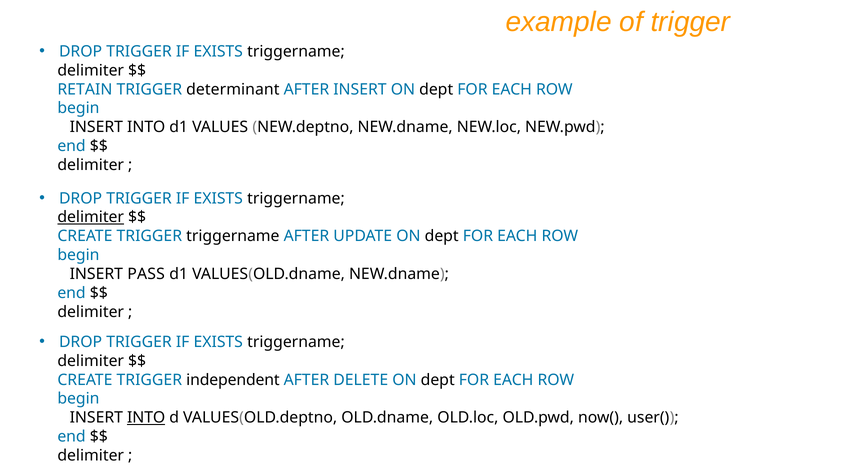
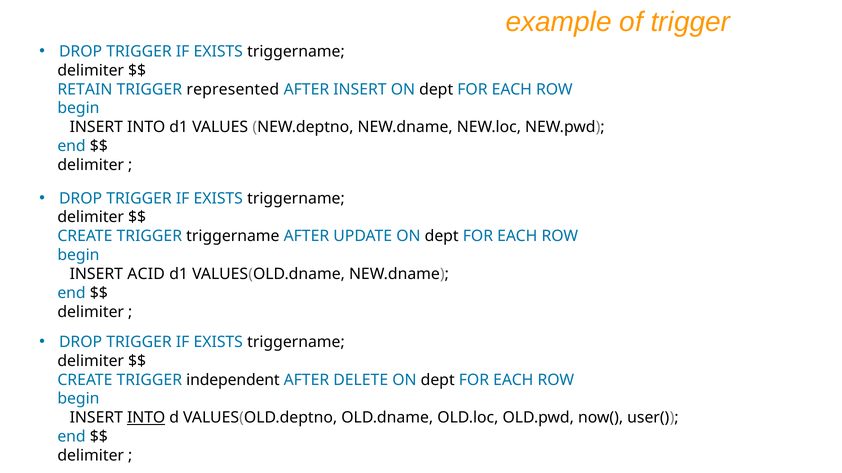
determinant: determinant -> represented (233, 89)
delimiter underline: present -> none (91, 218)
PASS: PASS -> ACID (146, 274)
